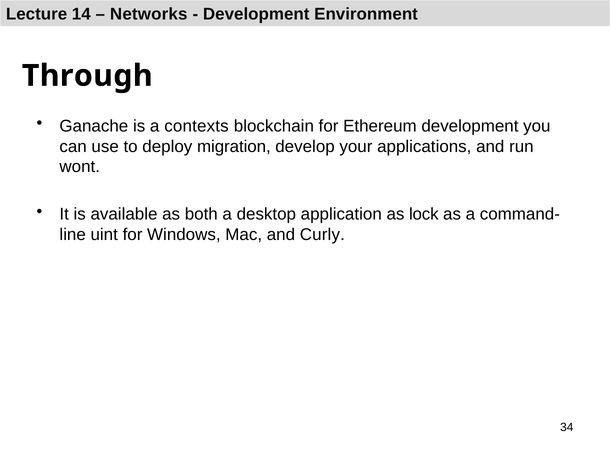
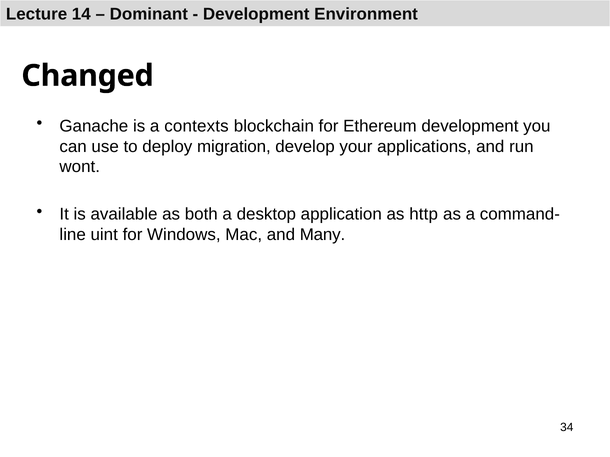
Networks: Networks -> Dominant (149, 14)
Through: Through -> Changed (88, 76)
lock: lock -> http (424, 214)
Curly: Curly -> Many (323, 235)
